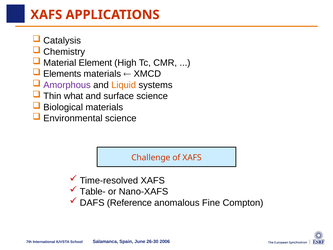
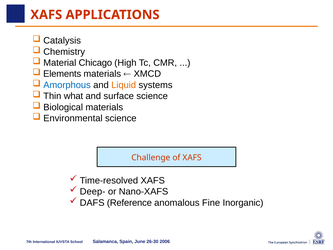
Element: Element -> Chicago (95, 63)
Amorphous colour: purple -> blue (67, 85)
Table-: Table- -> Deep- (93, 191)
Compton: Compton -> Inorganic (243, 203)
